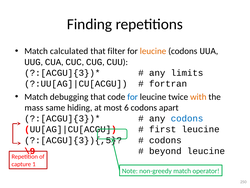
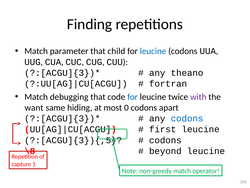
calculated: calculated -> parameter (69, 51)
filter: filter -> child (116, 51)
leucine colour: orange -> blue (153, 51)
limits: limits -> theano (187, 73)
with colour: orange -> purple (198, 97)
mass: mass -> want (34, 107)
6: 6 -> 0 (126, 107)
\9: \9 -> \8 (30, 151)
